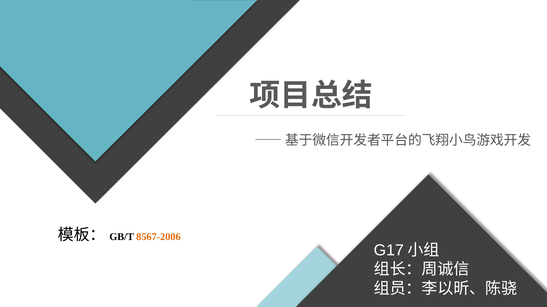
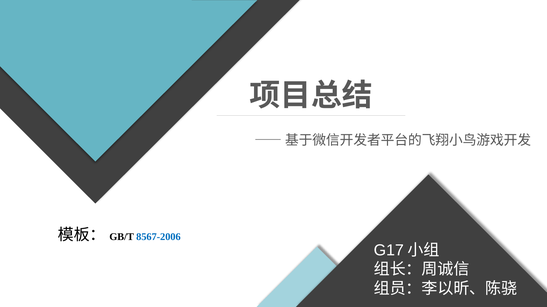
8567-2006 colour: orange -> blue (158, 237)
